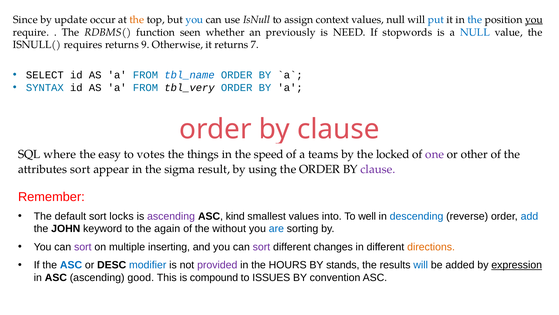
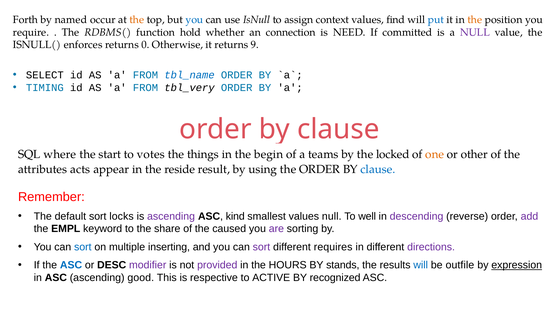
Since: Since -> Forth (25, 20)
update: update -> named (71, 20)
values null: null -> find (396, 20)
the colour: blue -> orange (475, 20)
you underline: present -> none (534, 20)
seen: seen -> hold (191, 32)
previously: previously -> connection (291, 32)
stopwords: stopwords -> committed (407, 32)
NULL colour: blue -> purple (475, 32)
requires: requires -> enforces (83, 45)
9: 9 -> 0 (145, 45)
7: 7 -> 9 (255, 45)
SYNTAX: SYNTAX -> TIMING (45, 87)
easy: easy -> start (110, 154)
speed: speed -> begin (269, 154)
one colour: purple -> orange (435, 154)
attributes sort: sort -> acts (80, 169)
sigma: sigma -> reside (180, 169)
clause colour: purple -> blue (378, 169)
values into: into -> null (332, 216)
descending colour: blue -> purple (417, 216)
add colour: blue -> purple (529, 216)
JOHN: JOHN -> EMPL (66, 228)
again: again -> share (167, 228)
without: without -> caused (229, 228)
are colour: blue -> purple (276, 228)
sort colour: purple -> blue (83, 247)
changes: changes -> requires (333, 247)
directions colour: orange -> purple (431, 247)
modifier colour: blue -> purple (148, 265)
added: added -> outfile (460, 265)
compound: compound -> respective (214, 277)
ISSUES: ISSUES -> ACTIVE (271, 277)
convention: convention -> recognized (335, 277)
